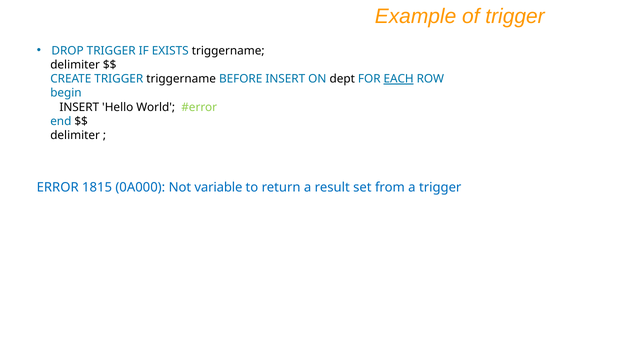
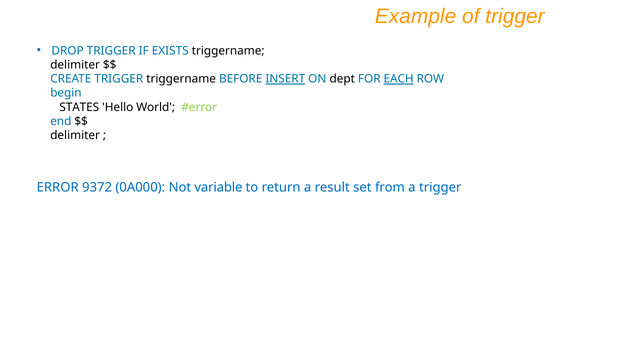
INSERT underline: none -> present (285, 79)
INSERT: INSERT -> STATES (79, 107)
1815: 1815 -> 9372 (97, 188)
